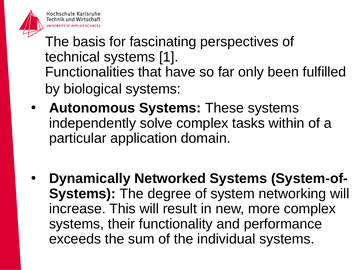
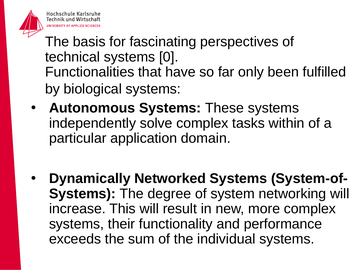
1: 1 -> 0 (169, 57)
